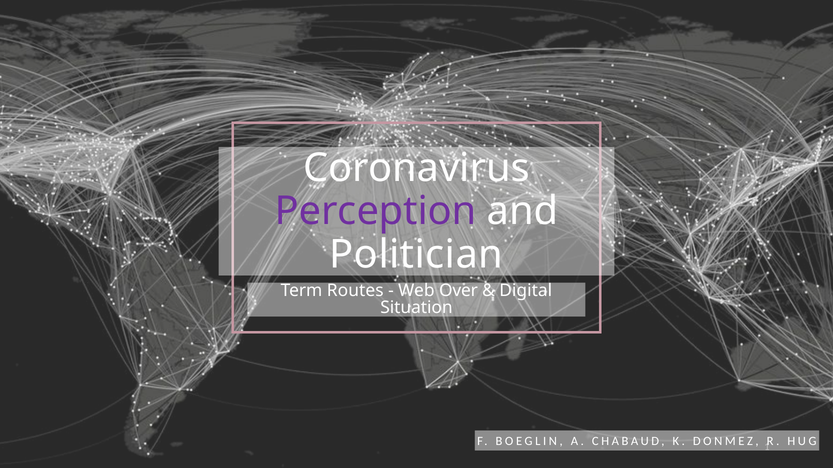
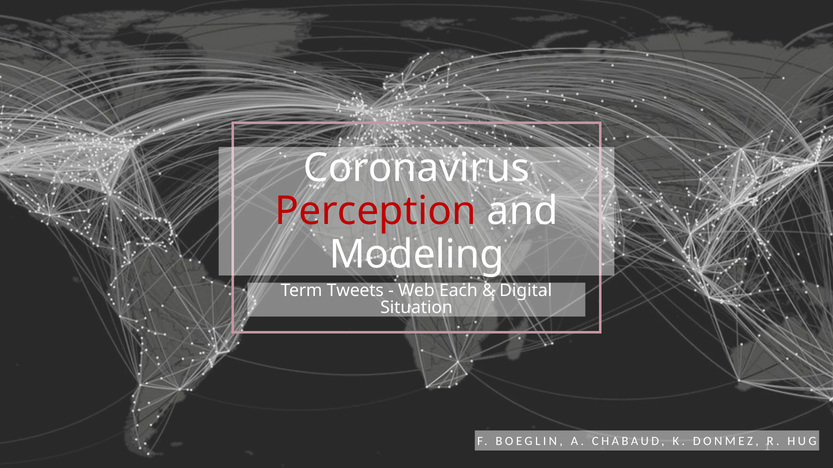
Perception colour: purple -> red (376, 212)
Politician: Politician -> Modeling (417, 255)
Routes: Routes -> Tweets (355, 291)
Over: Over -> Each (458, 291)
